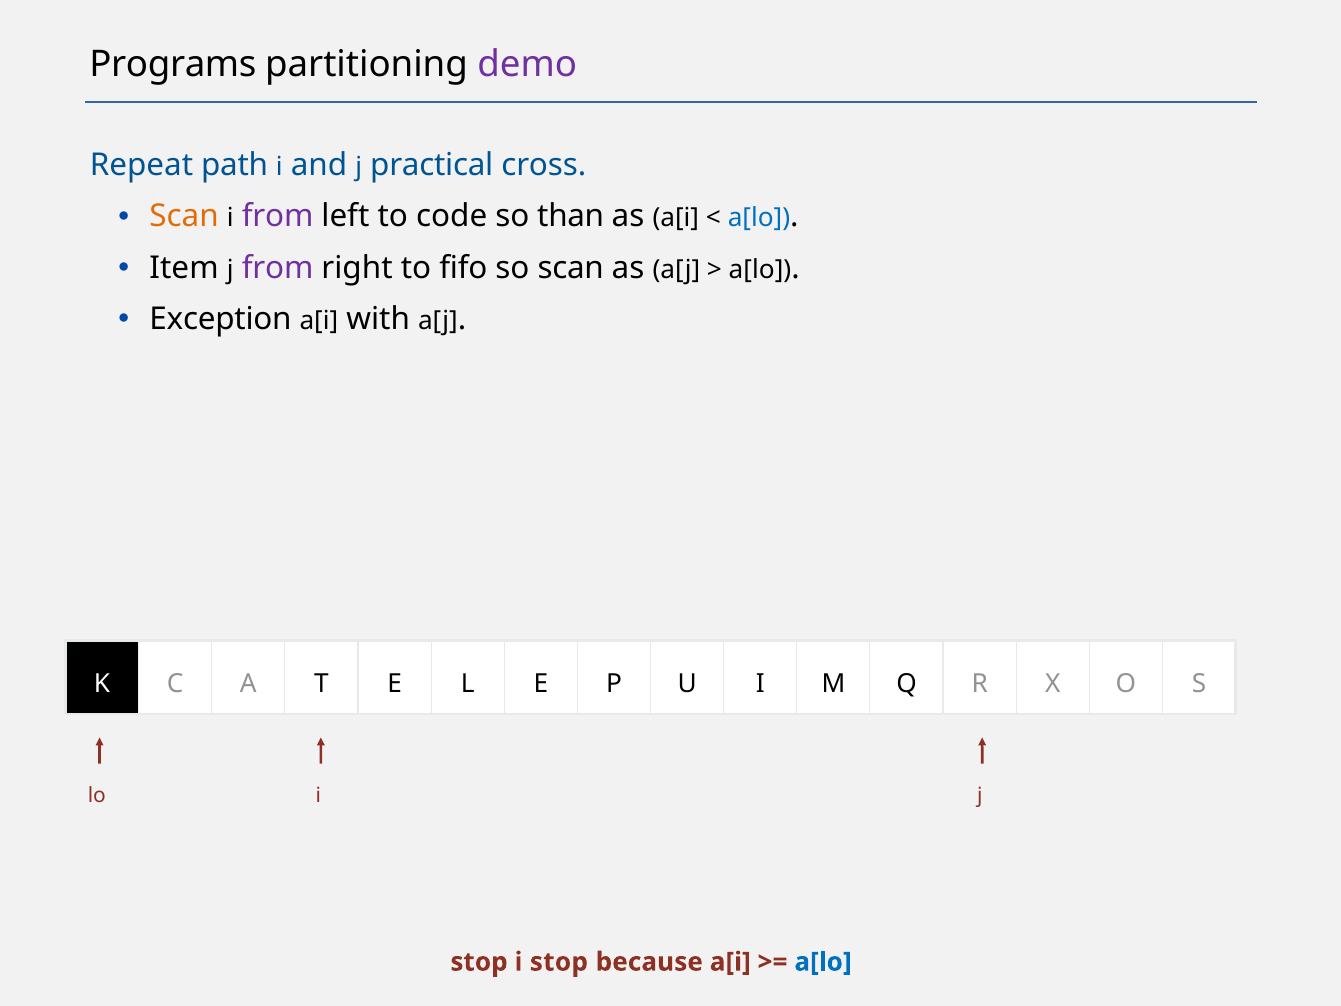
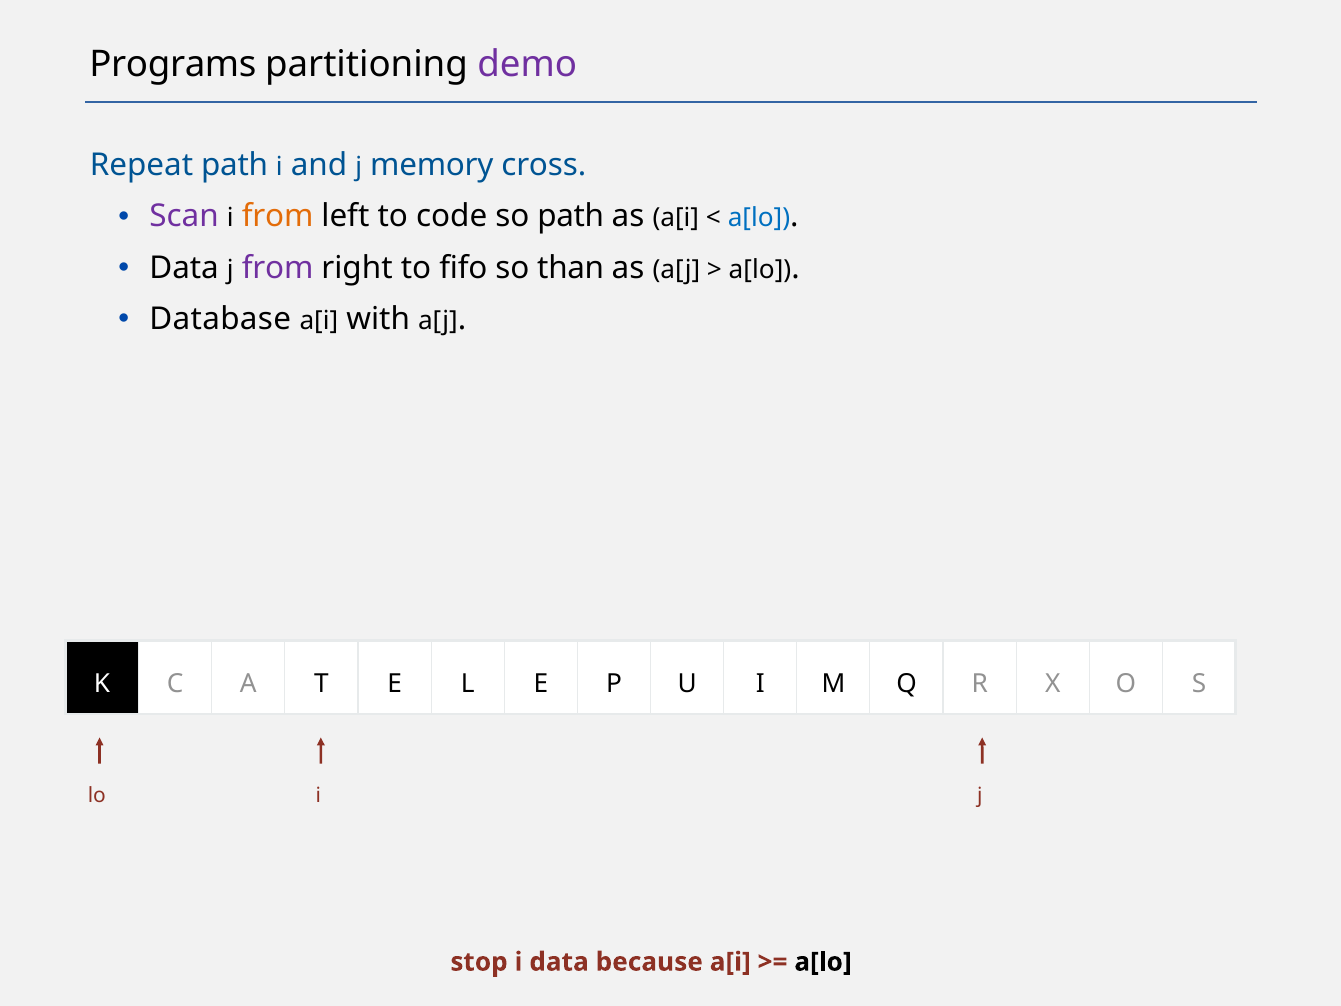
practical: practical -> memory (432, 165)
Scan colour: orange -> purple (184, 216)
from colour: purple -> orange (278, 216)
so than: than -> path (571, 216)
Item: Item -> Data (184, 268)
so scan: scan -> than (571, 268)
Exception: Exception -> Database (220, 319)
i stop: stop -> data (559, 962)
a[lo colour: blue -> black (823, 962)
